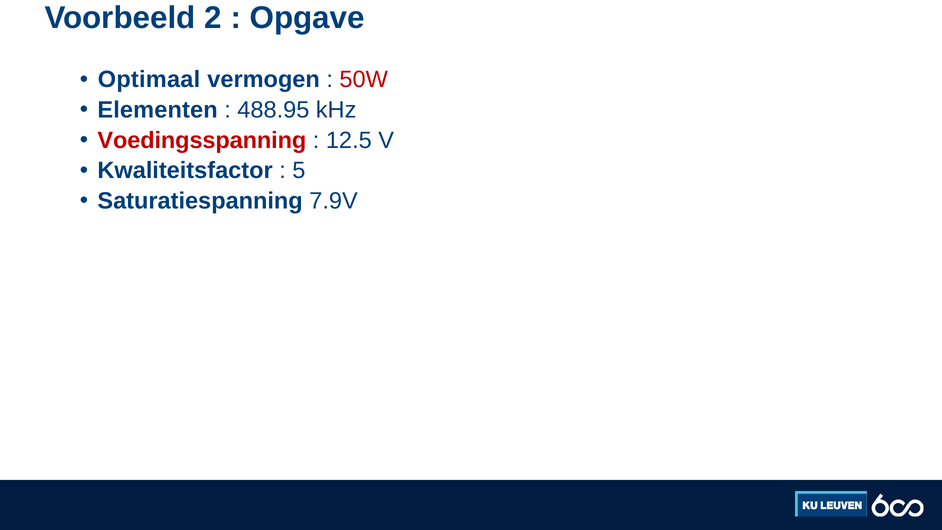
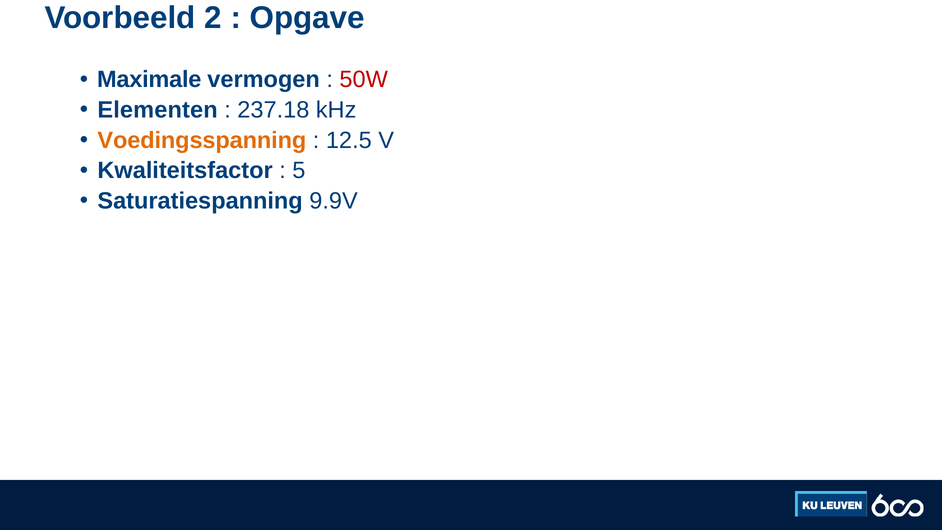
Optimaal: Optimaal -> Maximale (149, 80)
488.95: 488.95 -> 237.18 (273, 110)
Voedingsspanning colour: red -> orange (202, 140)
7.9V: 7.9V -> 9.9V (334, 201)
